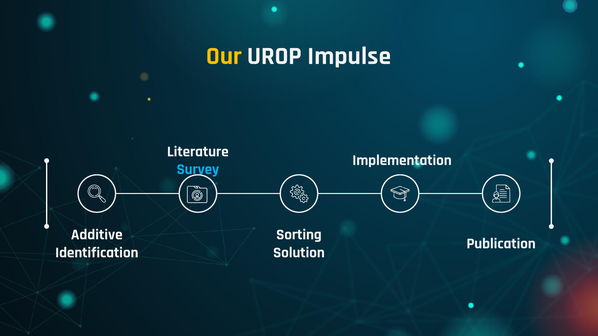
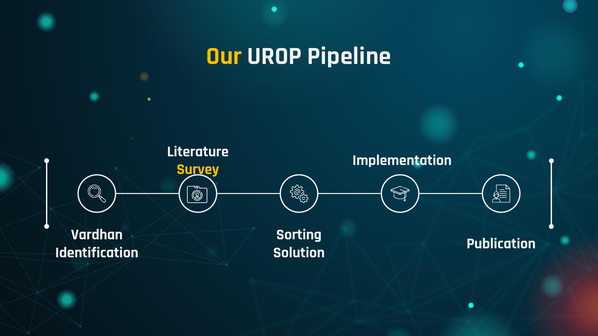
Impulse: Impulse -> Pipeline (349, 56)
Survey colour: light blue -> yellow (198, 170)
Additive: Additive -> Vardhan (97, 235)
